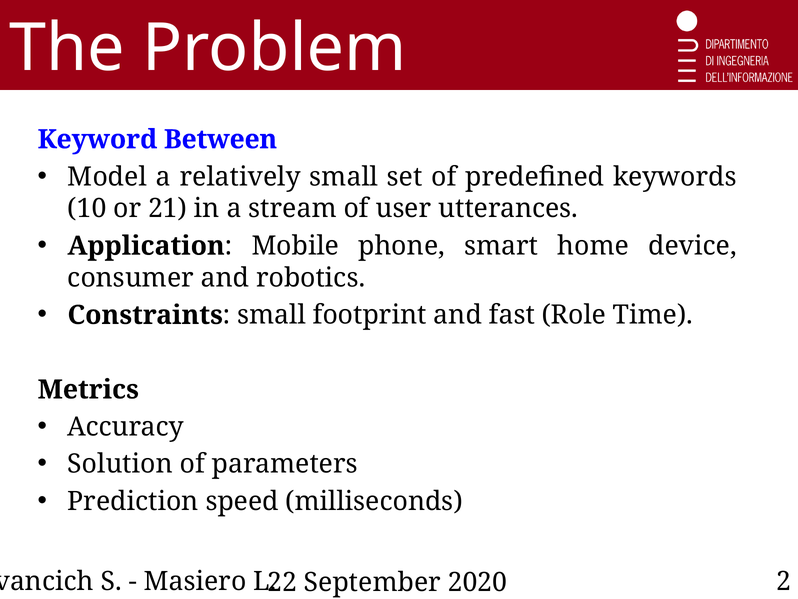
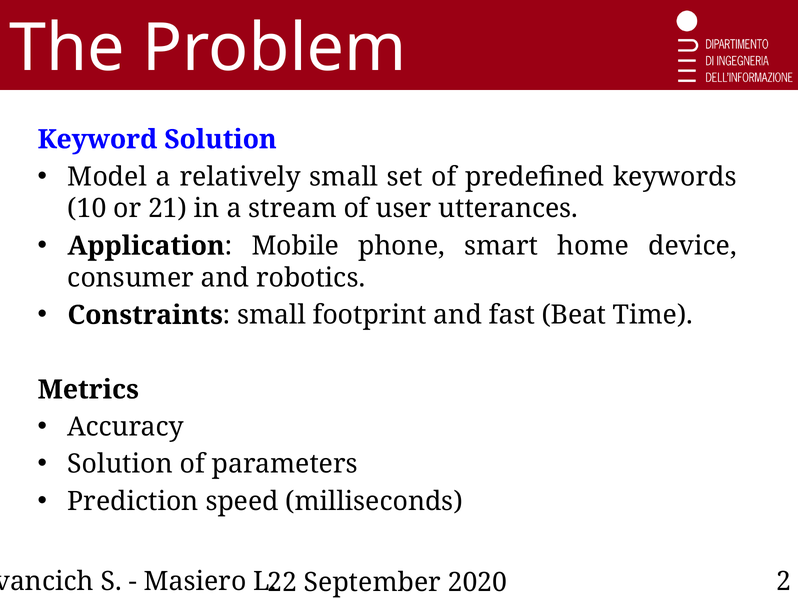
Keyword Between: Between -> Solution (220, 139)
Role: Role -> Beat (574, 315)
